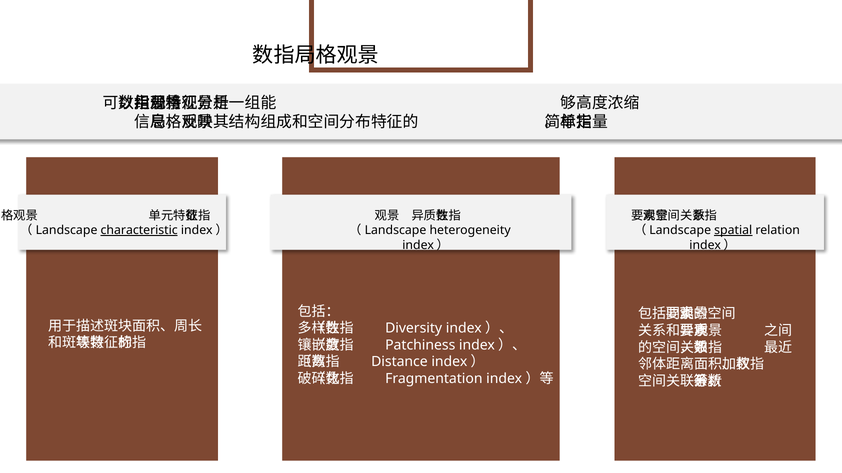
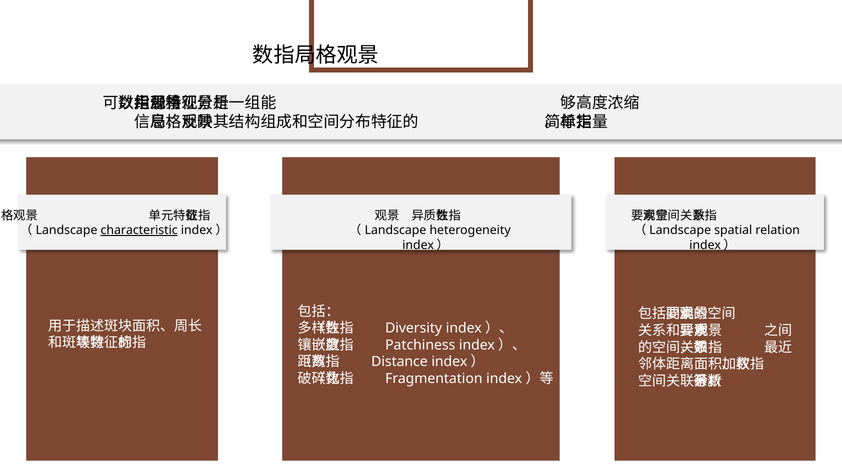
spatial underline: present -> none (733, 231)
